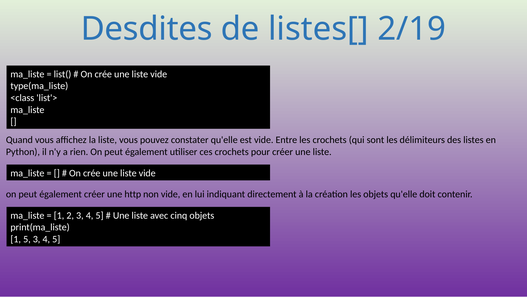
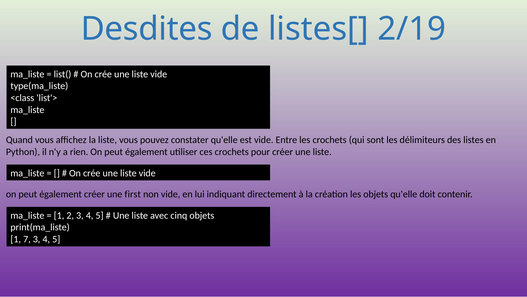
http: http -> first (133, 194)
1 5: 5 -> 7 (27, 239)
